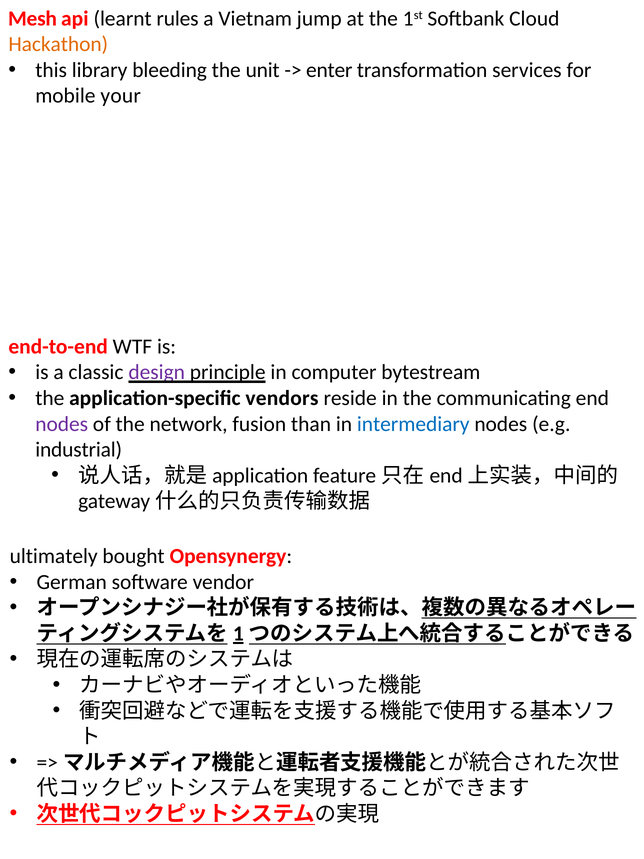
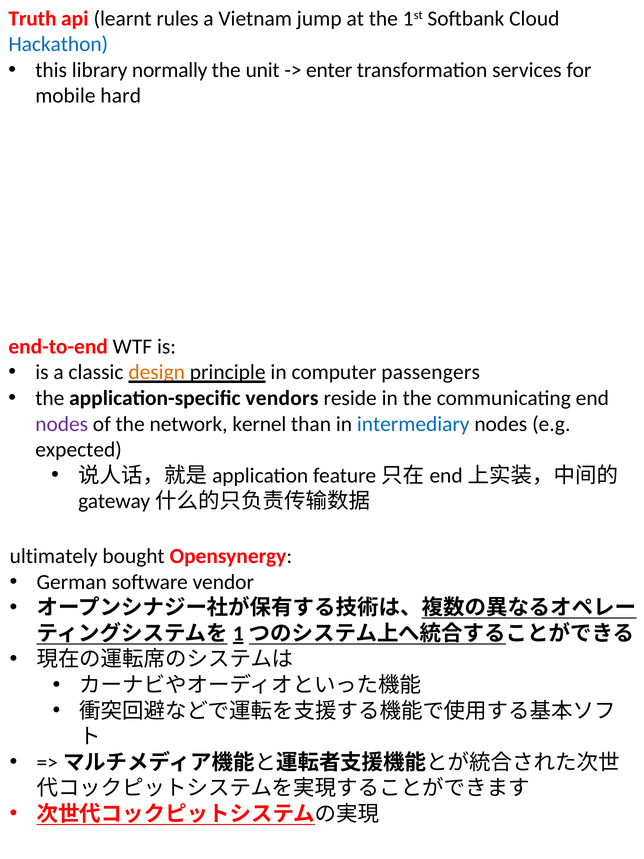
Mesh: Mesh -> Truth (32, 19)
Hackathon colour: orange -> blue (58, 44)
bleeding: bleeding -> normally (170, 70)
your: your -> hard (121, 96)
design colour: purple -> orange (157, 372)
bytestream: bytestream -> passengers (431, 372)
fusion: fusion -> kernel (259, 424)
industrial: industrial -> expected (79, 450)
